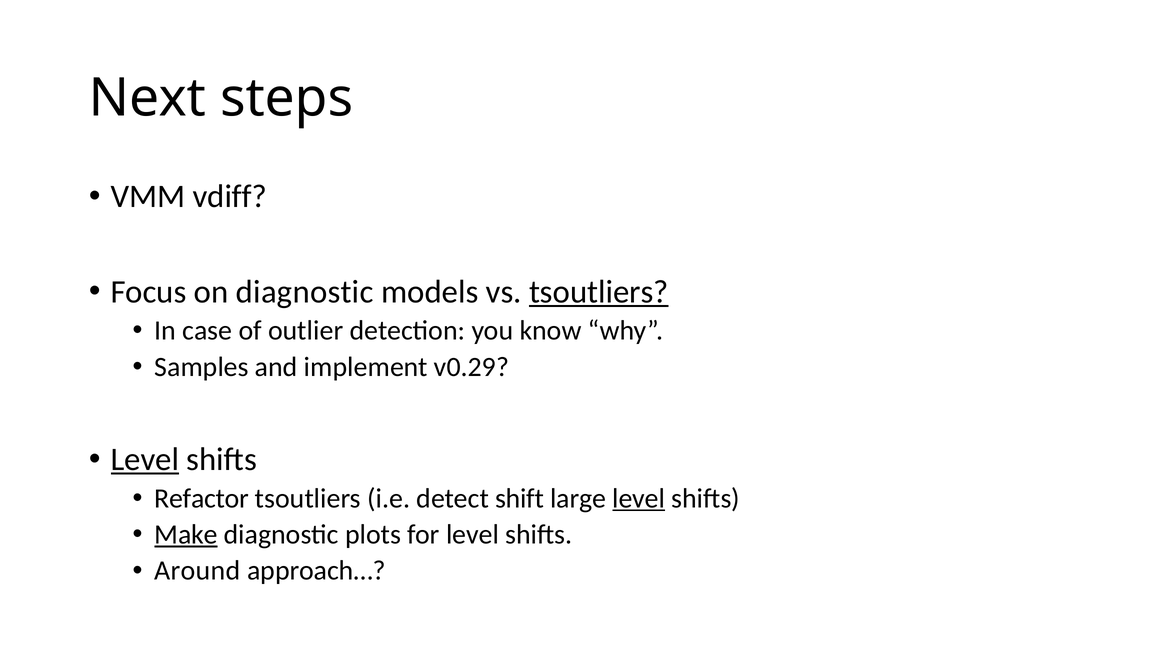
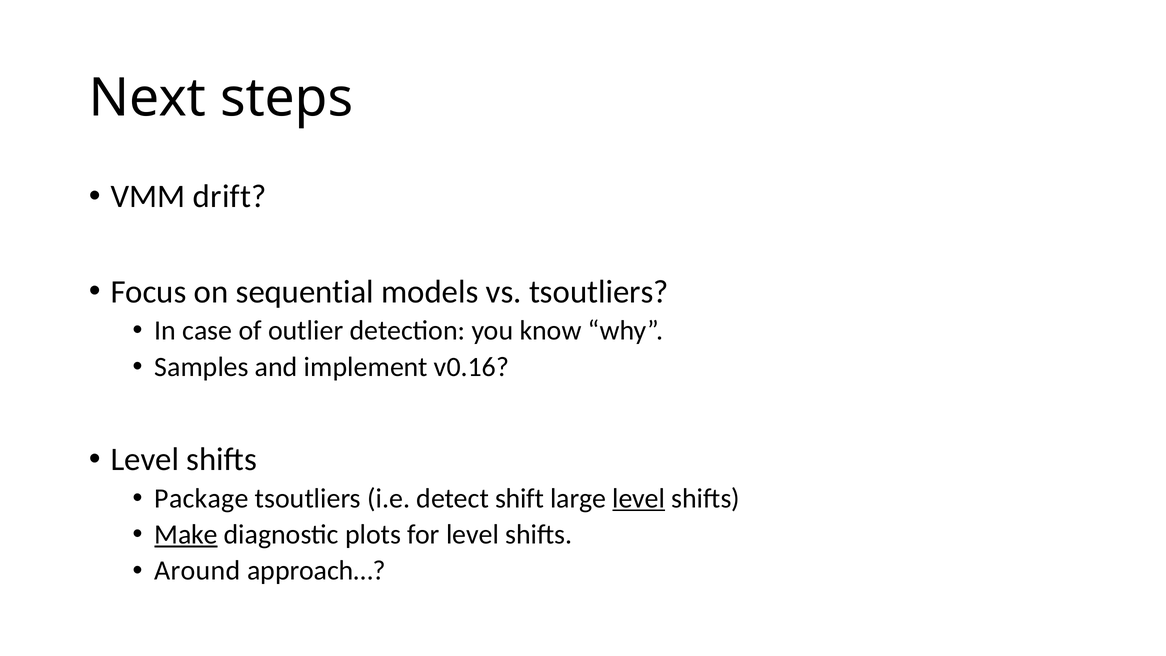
vdiff: vdiff -> drift (230, 197)
on diagnostic: diagnostic -> sequential (305, 292)
tsoutliers underline: present -> none (599, 292)
v0.29: v0.29 -> v0.16 (471, 367)
Level underline: present -> none (145, 459)
Refactor: Refactor -> Package (201, 498)
